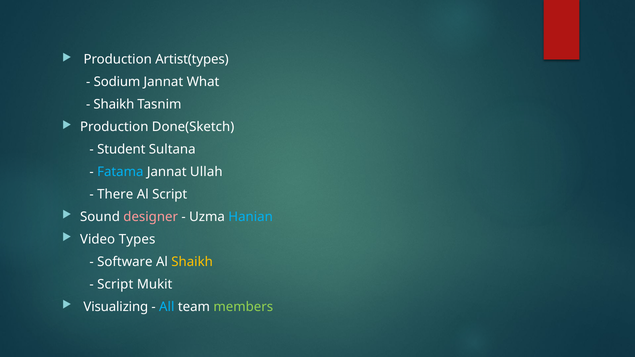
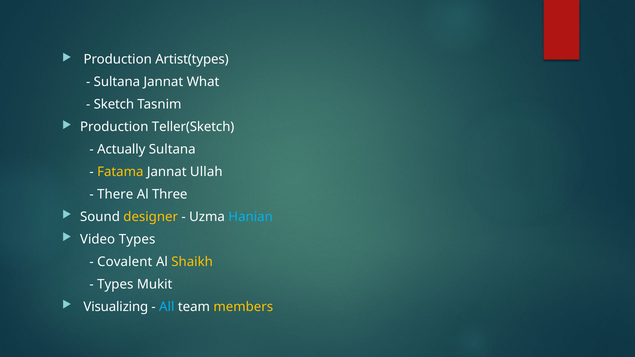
Sodium: Sodium -> Sultana (117, 82)
Shaikh: Shaikh -> Sketch (114, 105)
Done(Sketch: Done(Sketch -> Teller(Sketch (193, 127)
Student: Student -> Actually (121, 150)
Fatama colour: light blue -> yellow (120, 172)
Al Script: Script -> Three (170, 195)
designer colour: pink -> yellow (151, 217)
Software: Software -> Covalent (125, 262)
Script: Script -> Types (115, 285)
members colour: light green -> yellow (243, 307)
